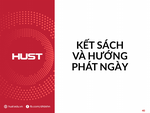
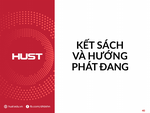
NGÀY: NGÀY -> ĐANG (114, 67)
